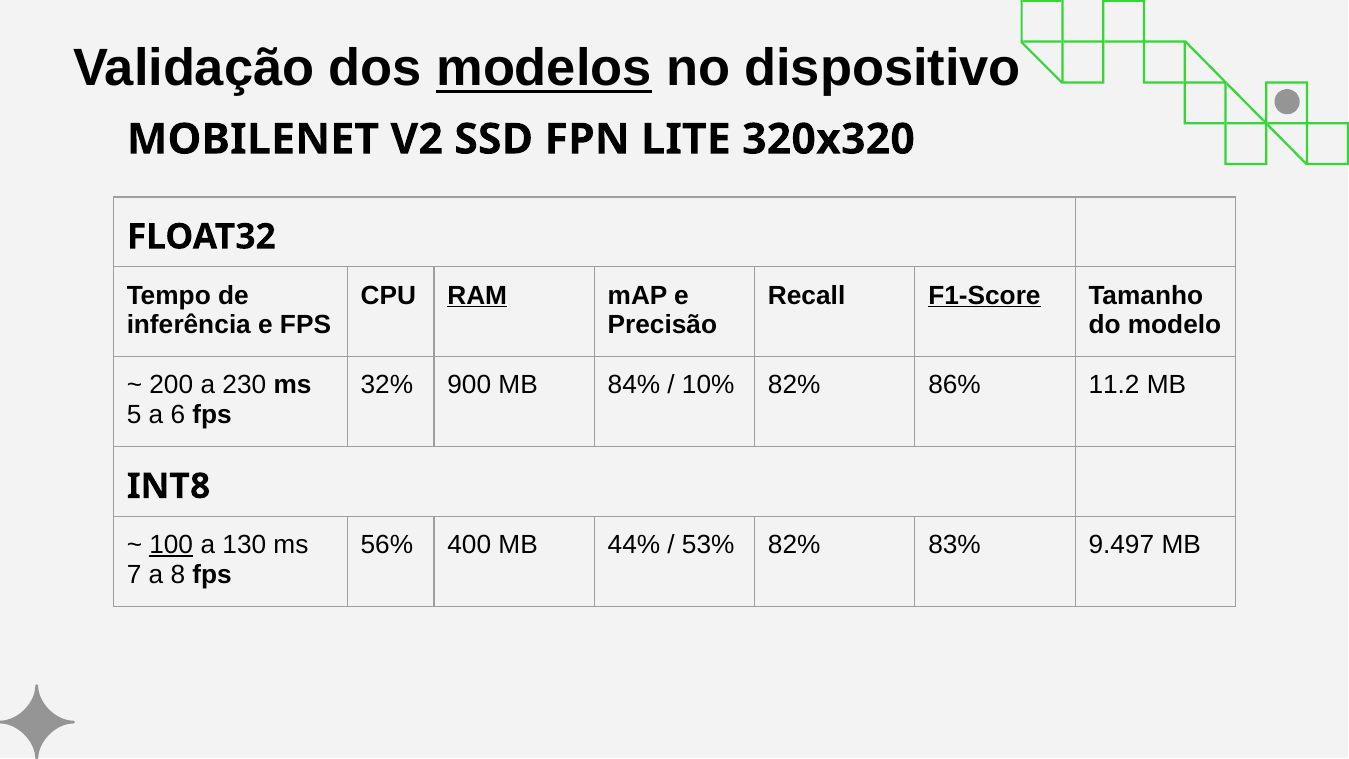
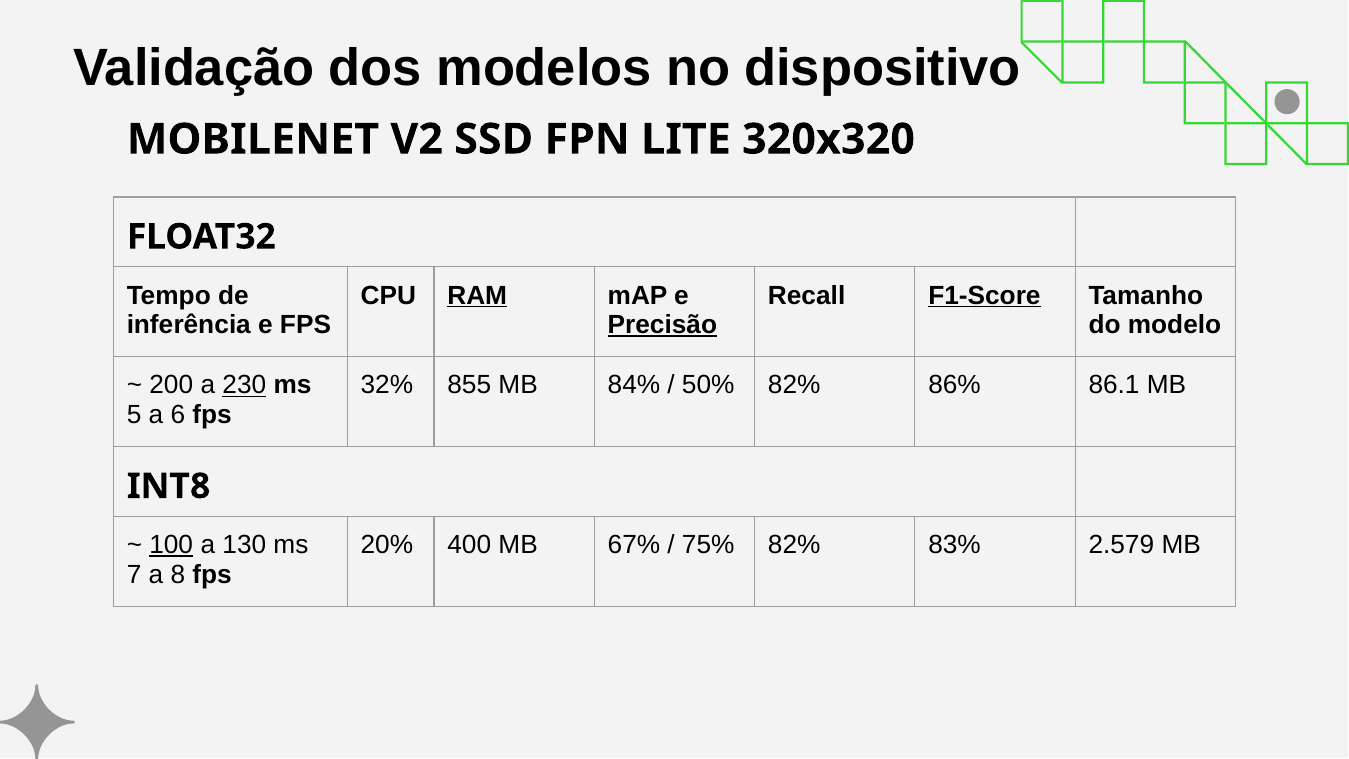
modelos underline: present -> none (544, 69)
Precisão underline: none -> present (662, 325)
230 underline: none -> present (244, 385)
900: 900 -> 855 (469, 385)
10%: 10% -> 50% (708, 385)
11.2: 11.2 -> 86.1 (1114, 385)
56%: 56% -> 20% (387, 545)
44%: 44% -> 67% (634, 545)
53%: 53% -> 75% (708, 545)
9.497: 9.497 -> 2.579 (1121, 545)
